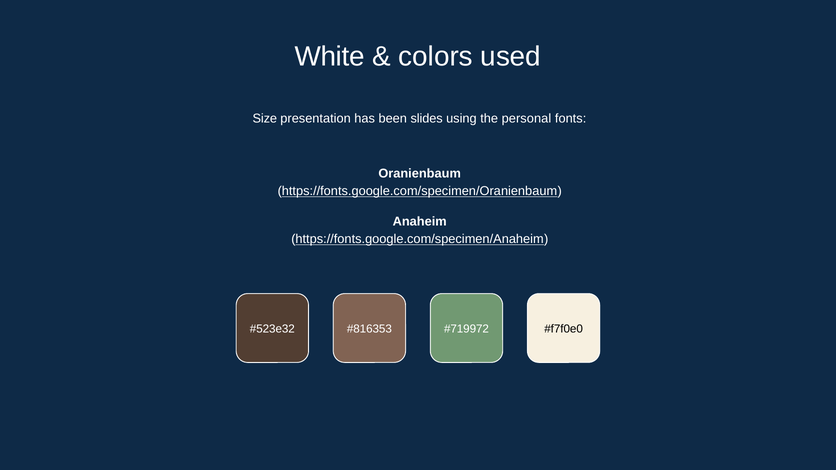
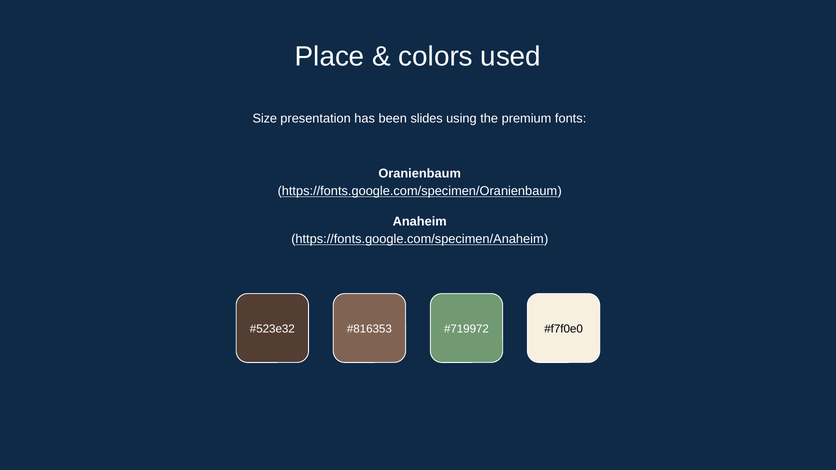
White: White -> Place (330, 57)
personal: personal -> premium (526, 119)
